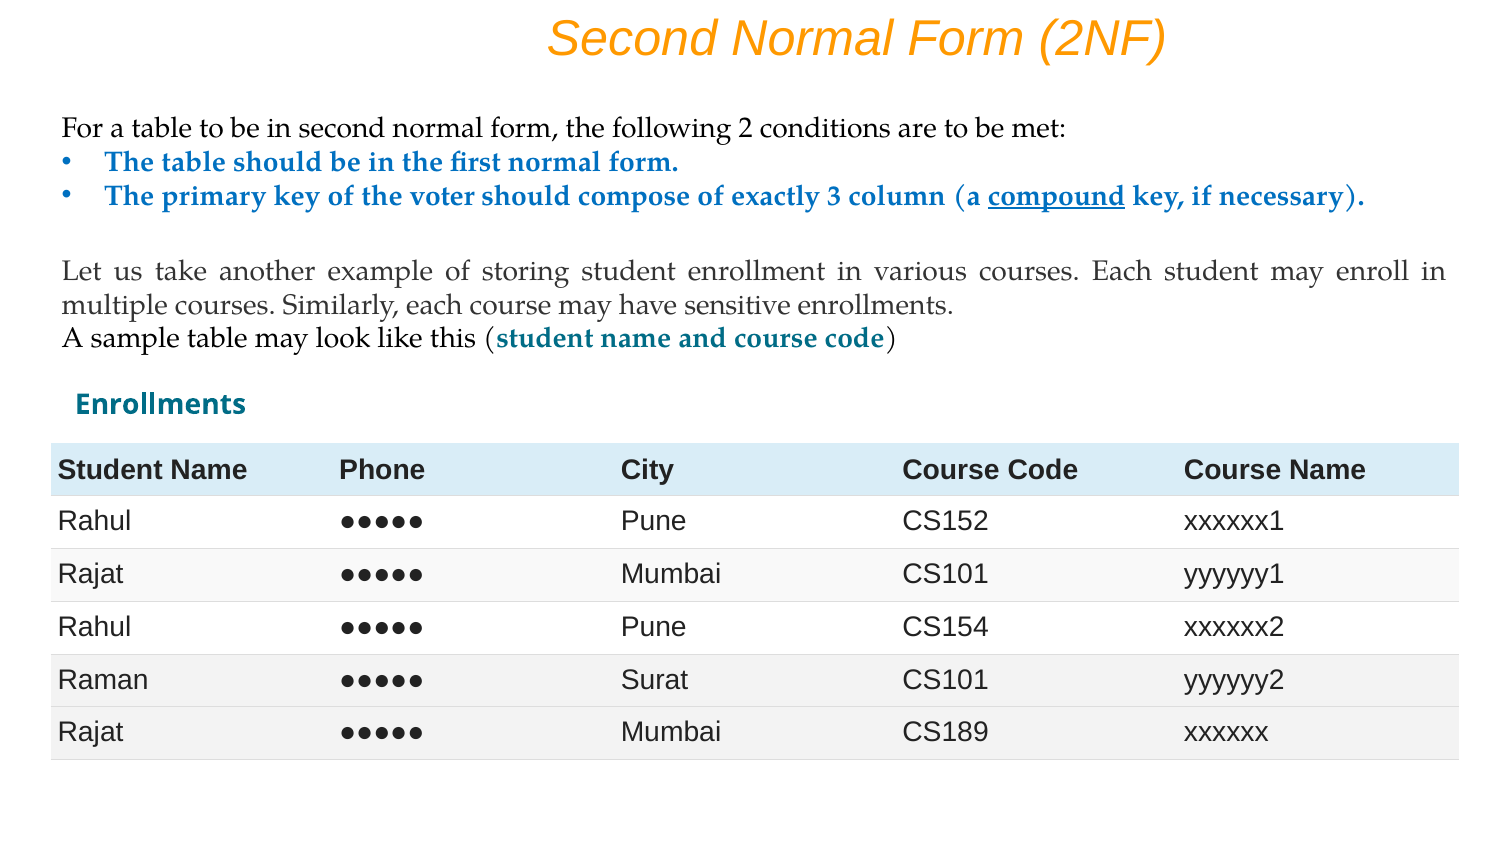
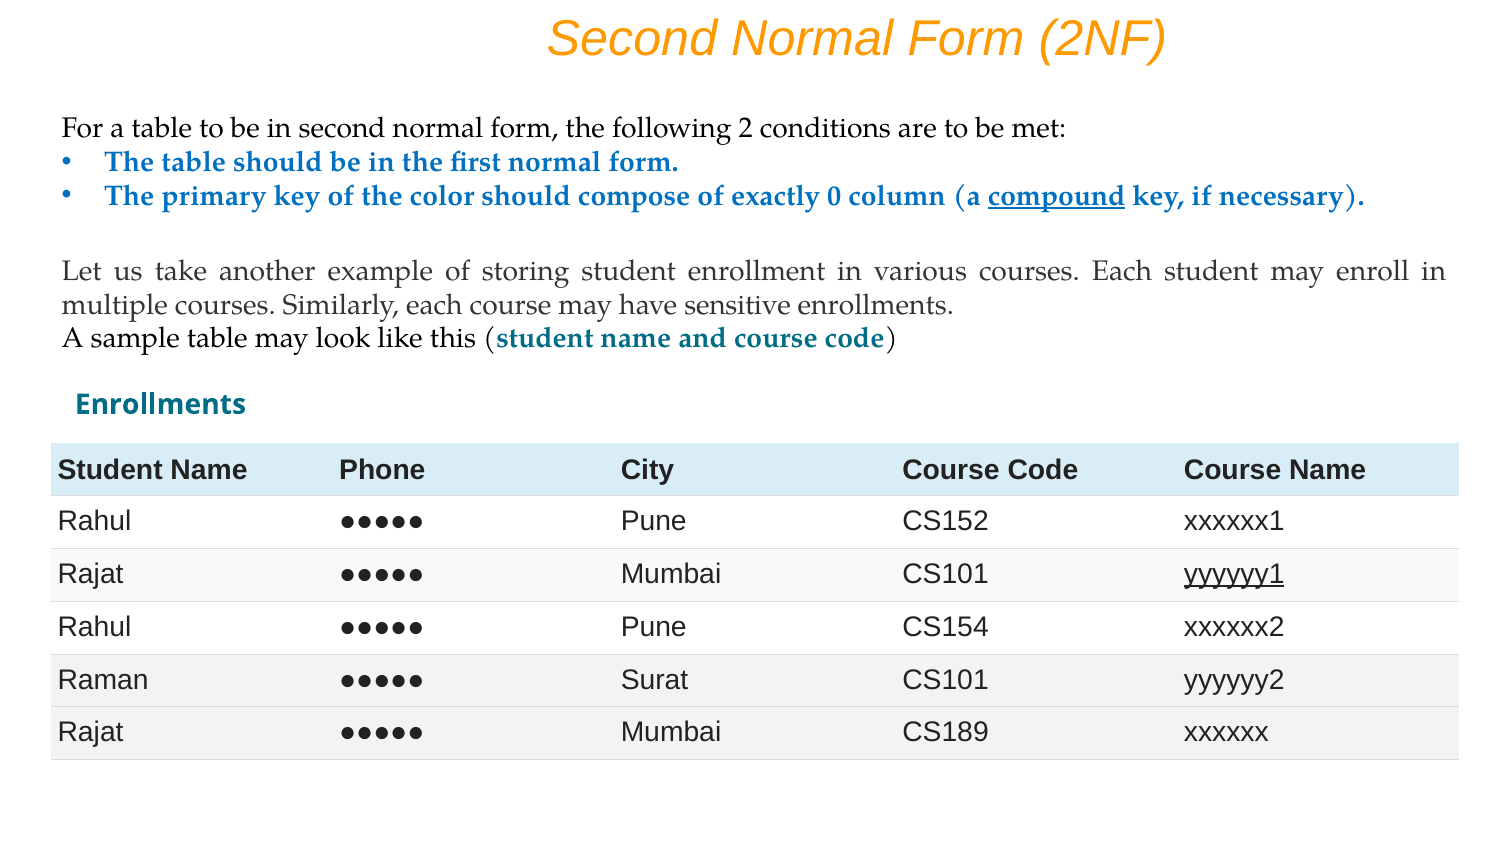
voter: voter -> color (442, 196)
3: 3 -> 0 (834, 196)
yyyyyy1 underline: none -> present (1234, 574)
